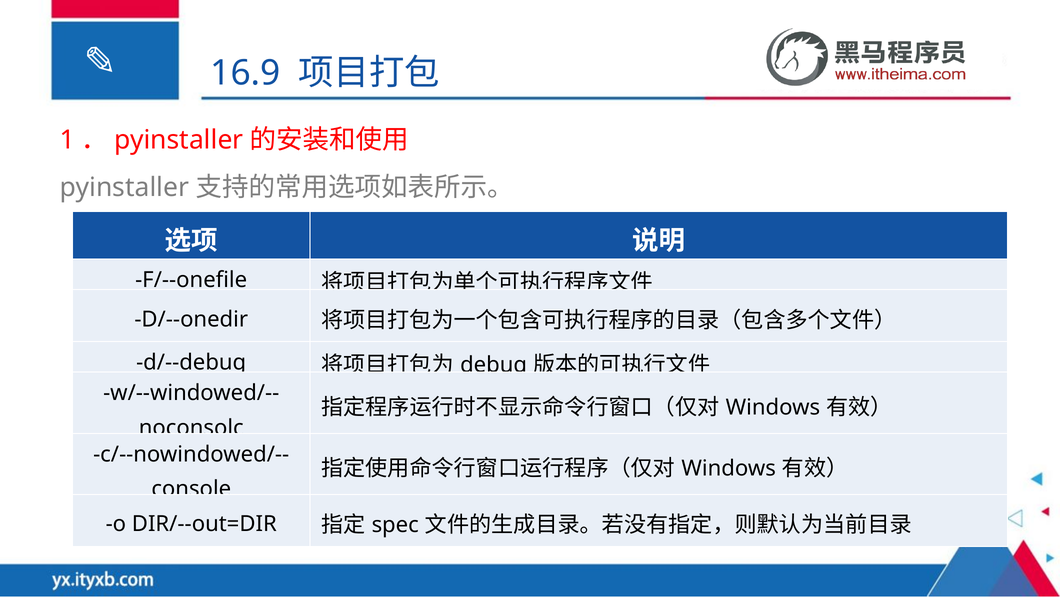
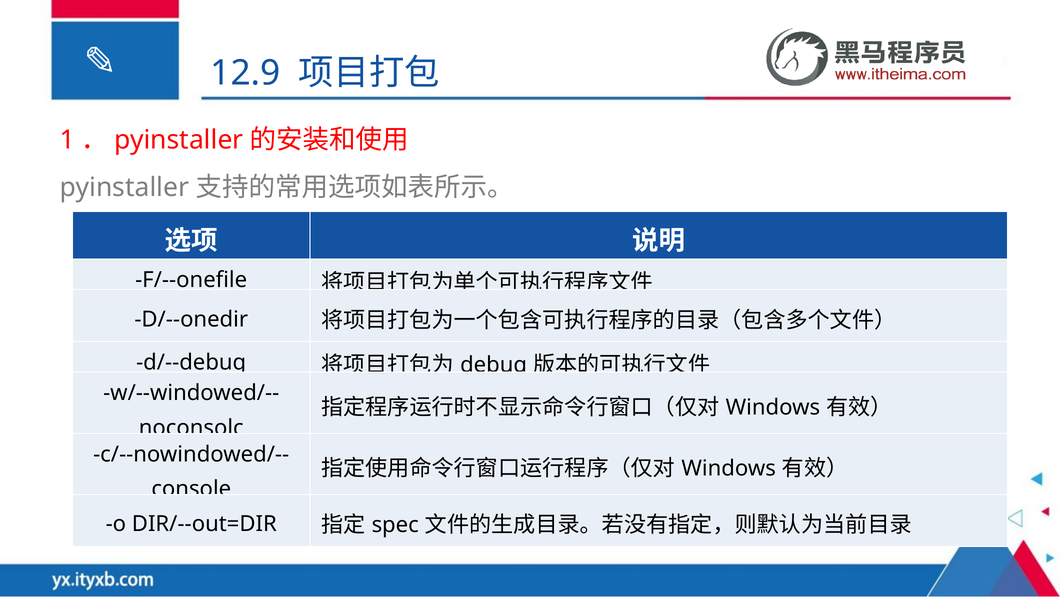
16.9: 16.9 -> 12.9 (246, 73)
